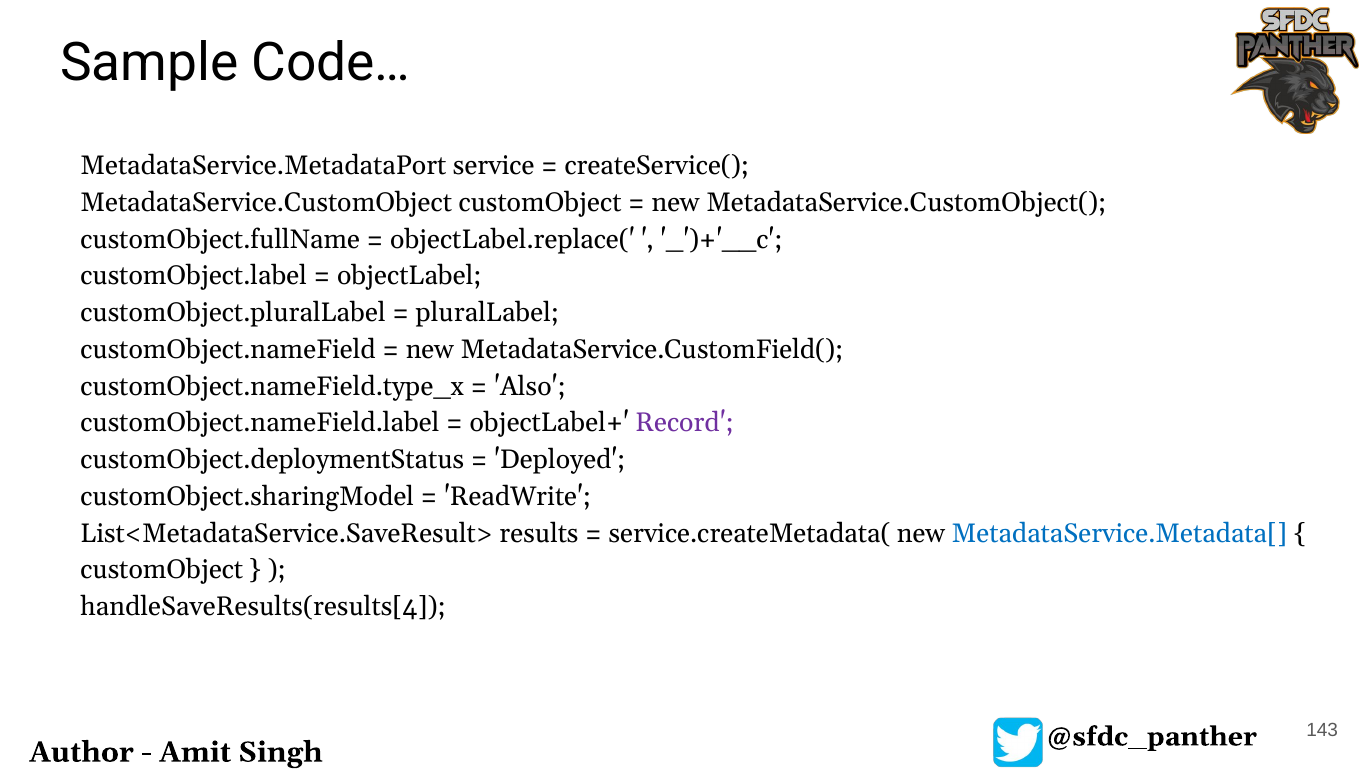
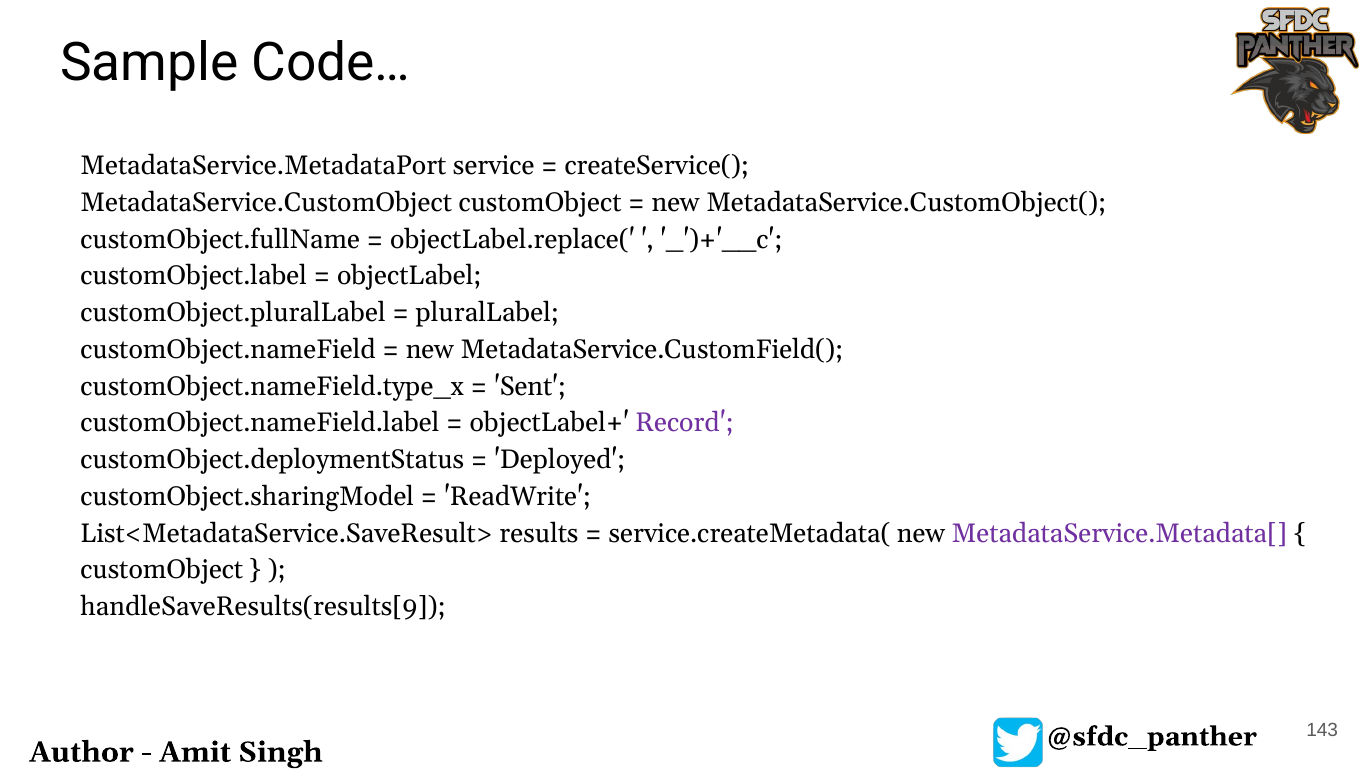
Also: Also -> Sent (530, 386)
MetadataService.Metadata[ colour: blue -> purple (1119, 533)
handleSaveResults(results[4: handleSaveResults(results[4 -> handleSaveResults(results[9 (263, 606)
